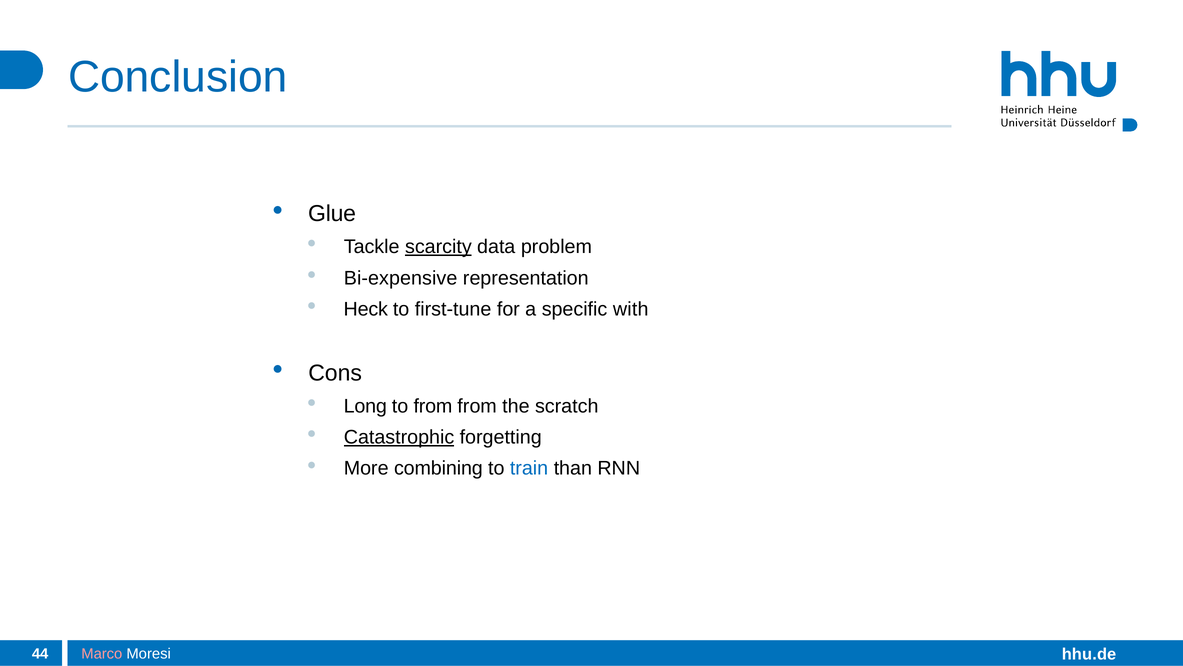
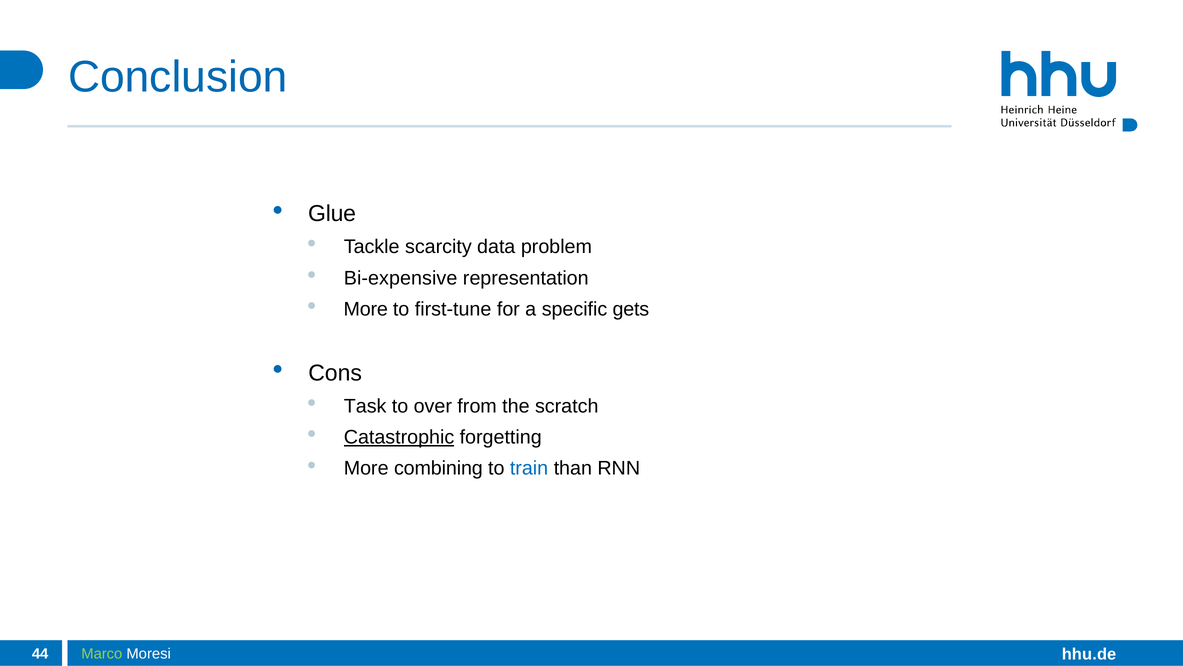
scarcity underline: present -> none (438, 247)
Heck: Heck -> More (366, 309)
with: with -> gets (631, 309)
Long: Long -> Task (365, 406)
to from: from -> over (433, 406)
Marco colour: pink -> light green (102, 654)
